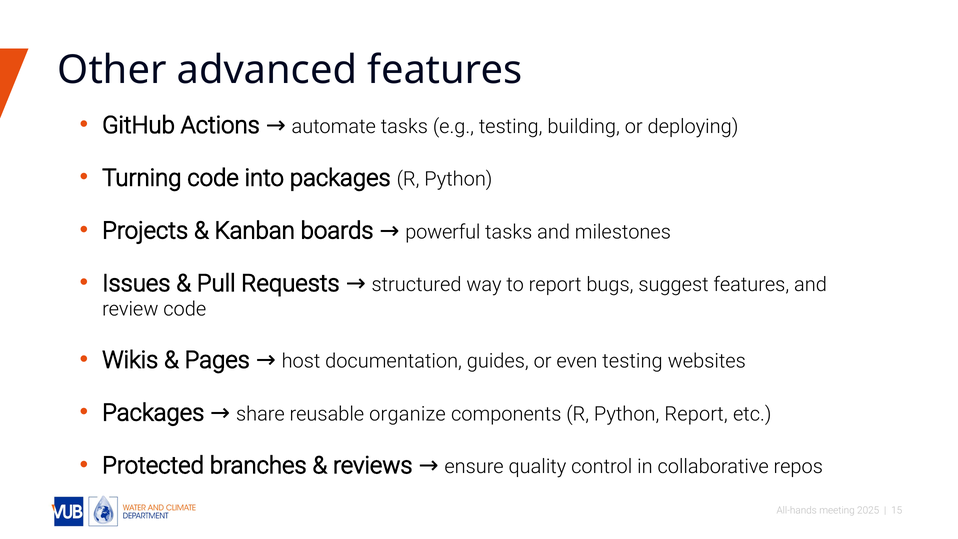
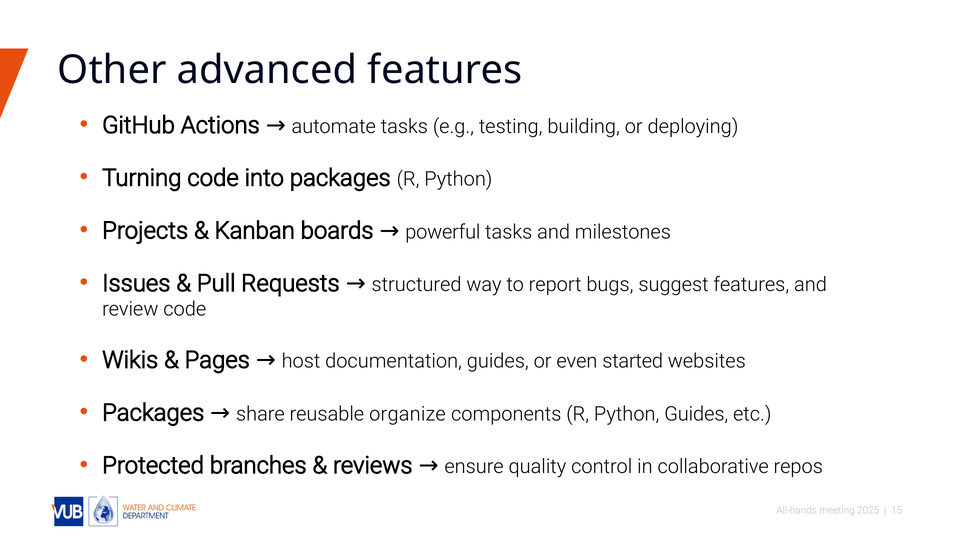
even testing: testing -> started (633, 361)
Python Report: Report -> Guides (696, 414)
